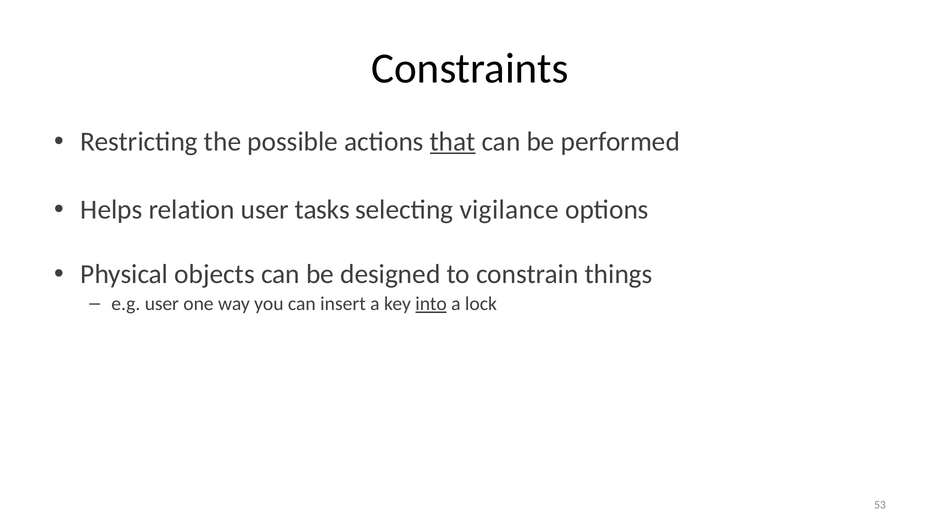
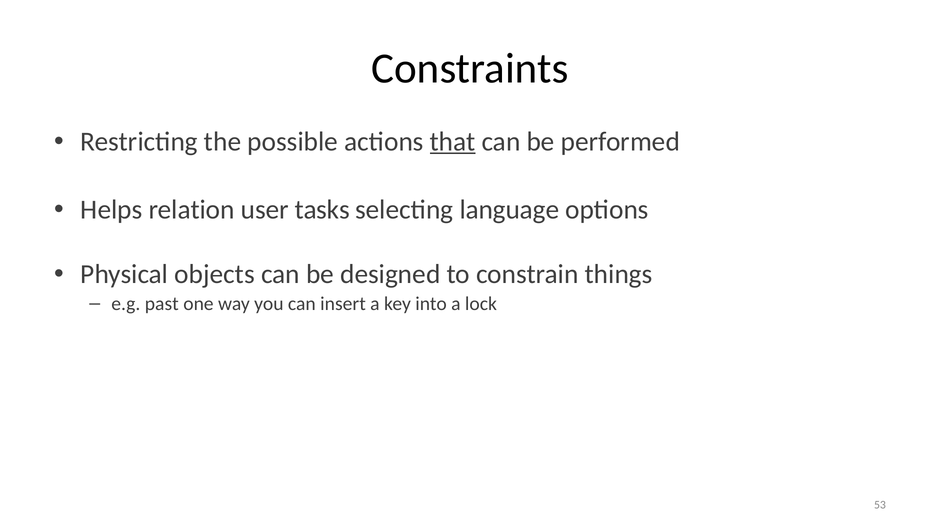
vigilance: vigilance -> language (509, 210)
e.g user: user -> past (162, 304)
into underline: present -> none (431, 304)
